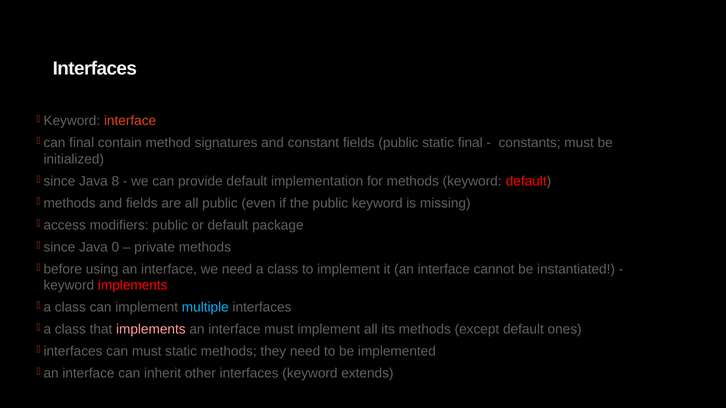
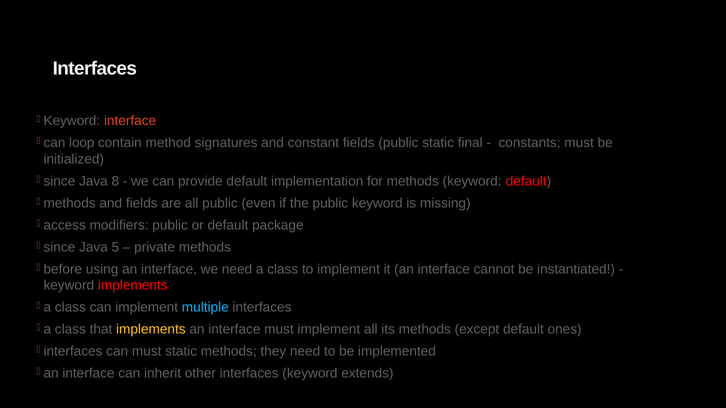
can final: final -> loop (82, 143)
0: 0 -> 5 (115, 247)
implements colour: pink -> yellow (151, 330)
